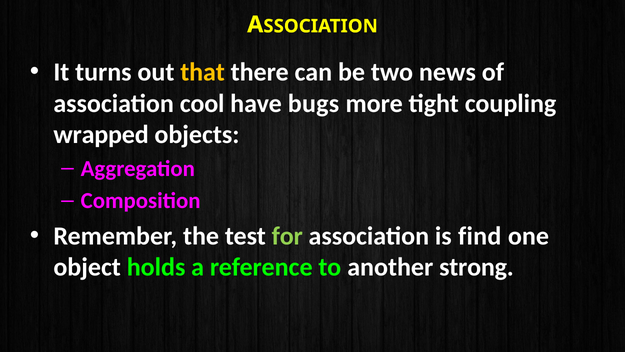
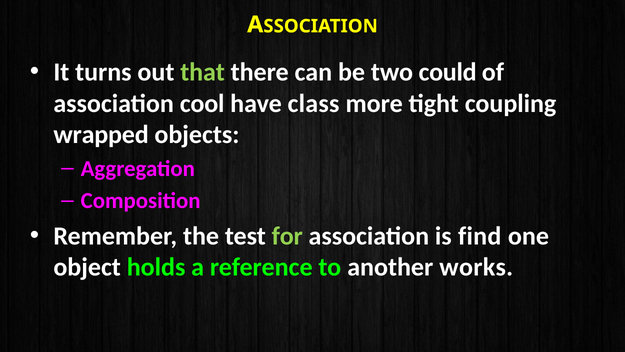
that colour: yellow -> light green (203, 72)
news: news -> could (448, 72)
bugs: bugs -> class (314, 103)
strong: strong -> works (476, 267)
